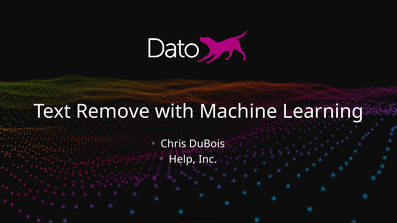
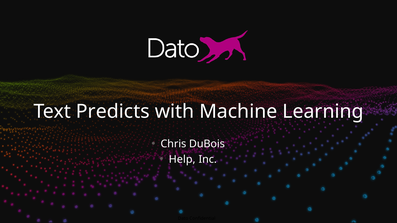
Remove: Remove -> Predicts (113, 112)
